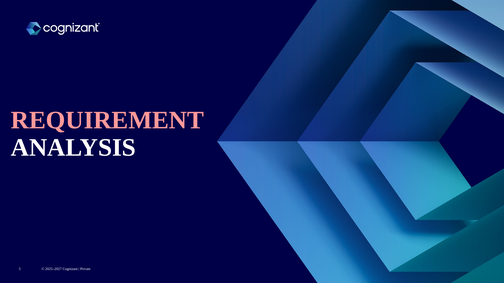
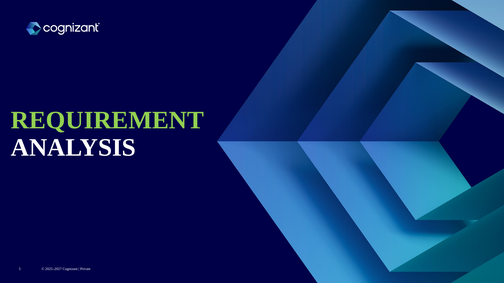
REQUIREMENT colour: pink -> light green (107, 120)
